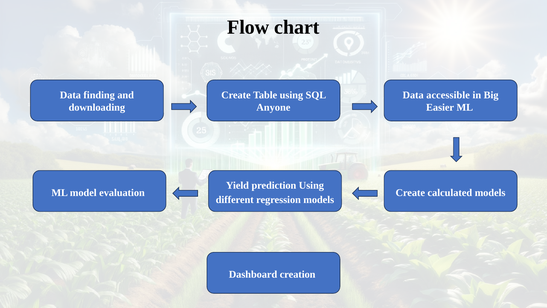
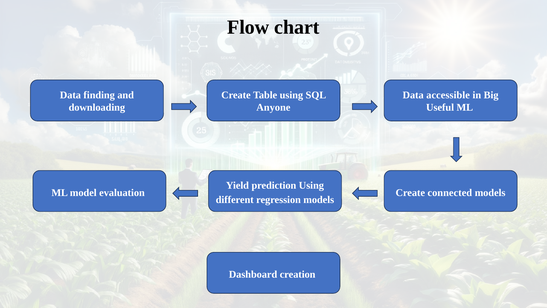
Easier: Easier -> Useful (440, 107)
calculated: calculated -> connected (450, 192)
